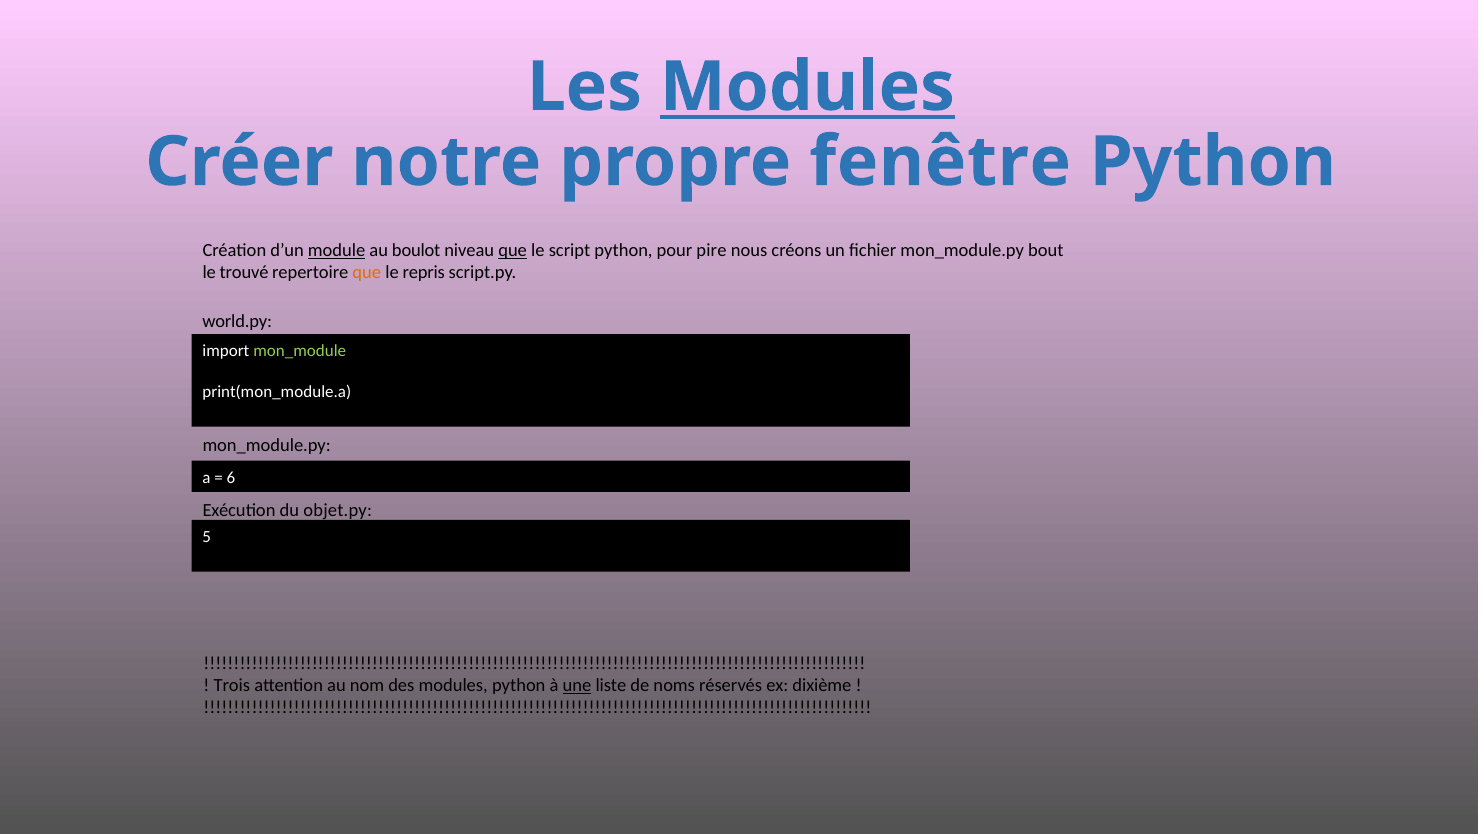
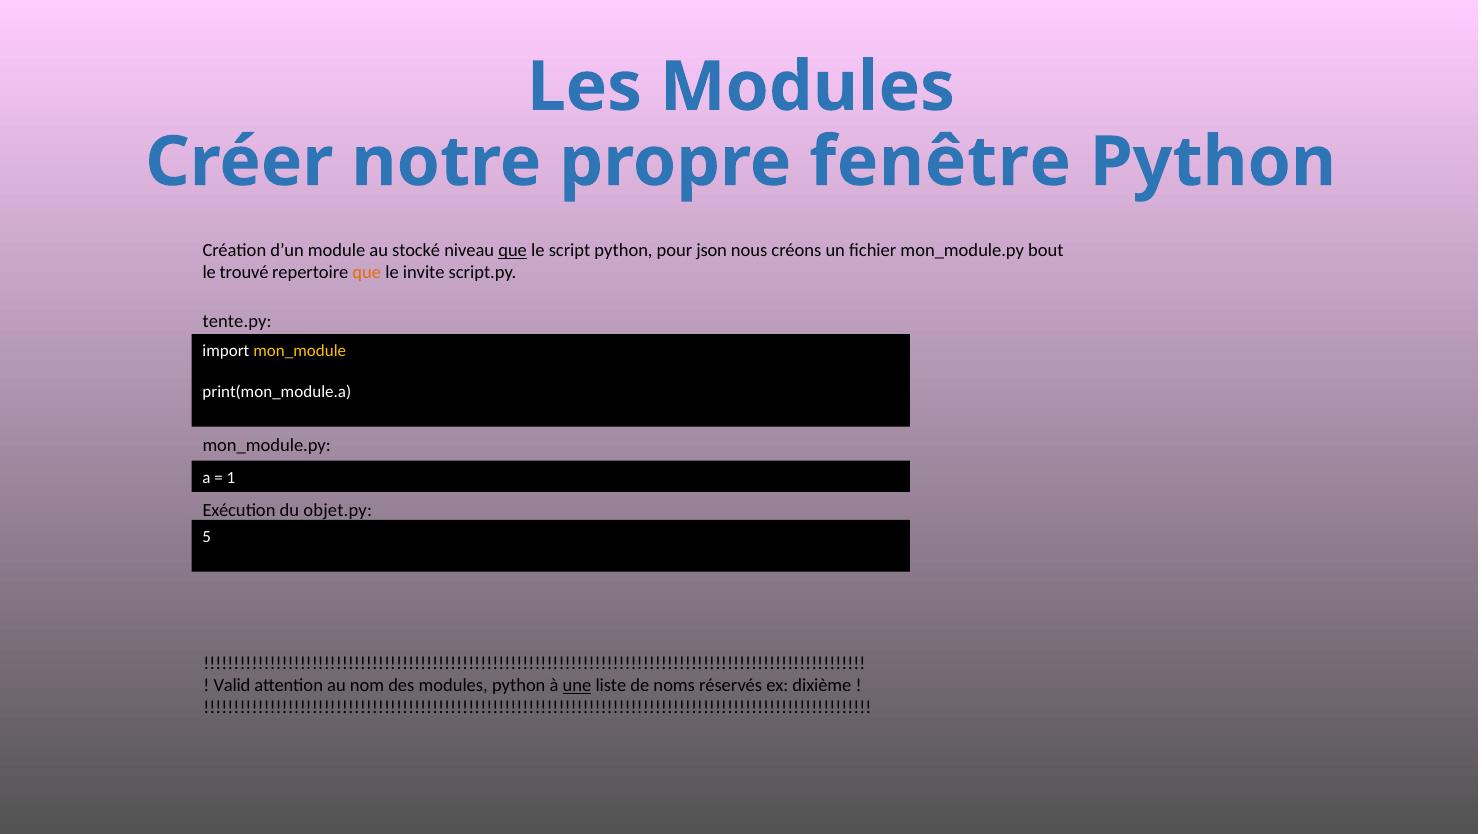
Modules underline: present -> none (807, 87)
module underline: present -> none (337, 250)
boulot: boulot -> stocké (416, 250)
pire: pire -> json (712, 250)
repris: repris -> invite (424, 272)
world.py: world.py -> tente.py (237, 321)
mon_module colour: light green -> yellow (300, 351)
6: 6 -> 1 (231, 477)
Trois: Trois -> Valid (232, 685)
